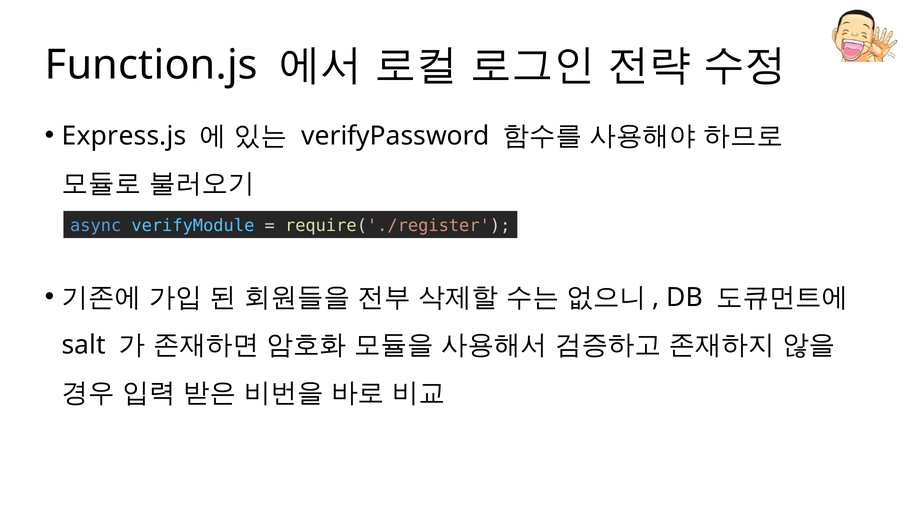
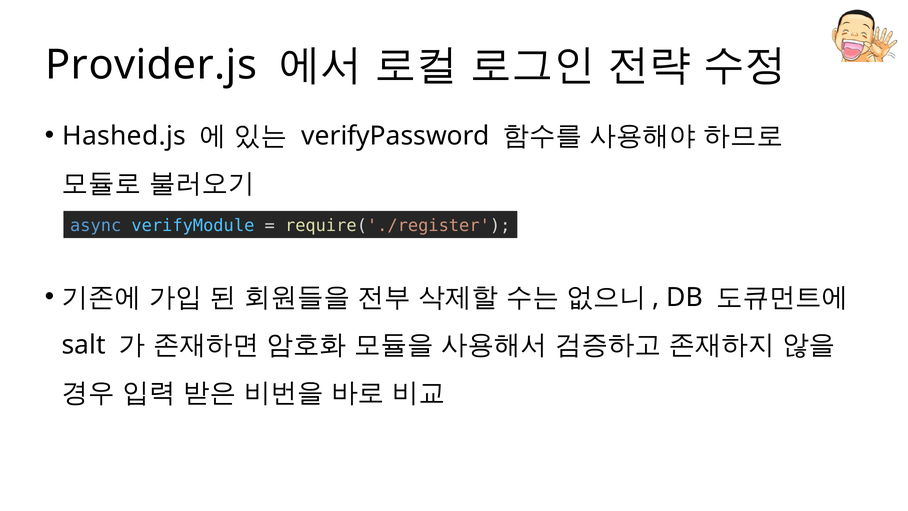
Function.js: Function.js -> Provider.js (151, 65)
Express.js: Express.js -> Hashed.js (124, 136)
